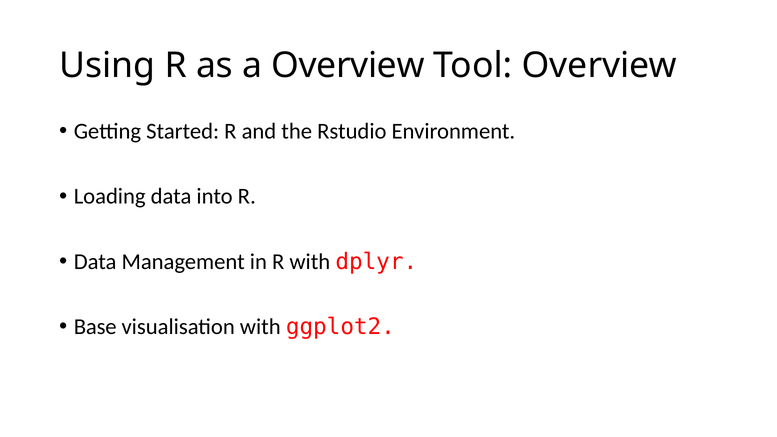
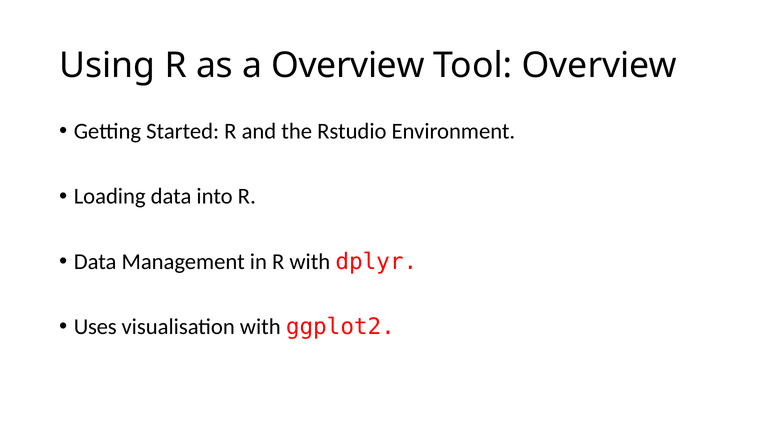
Base: Base -> Uses (95, 327)
